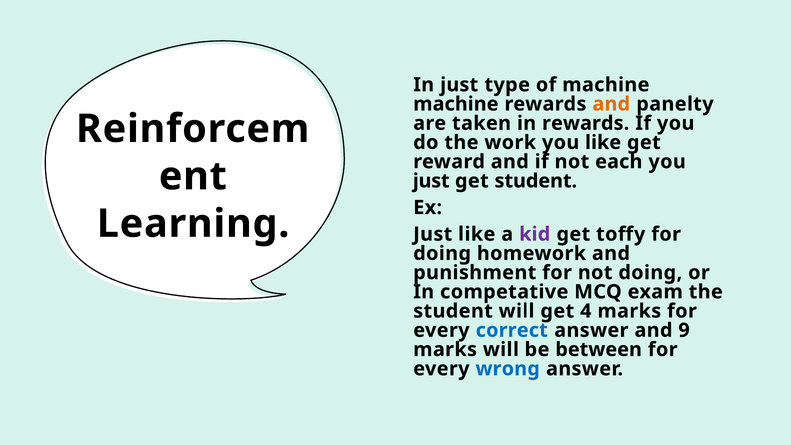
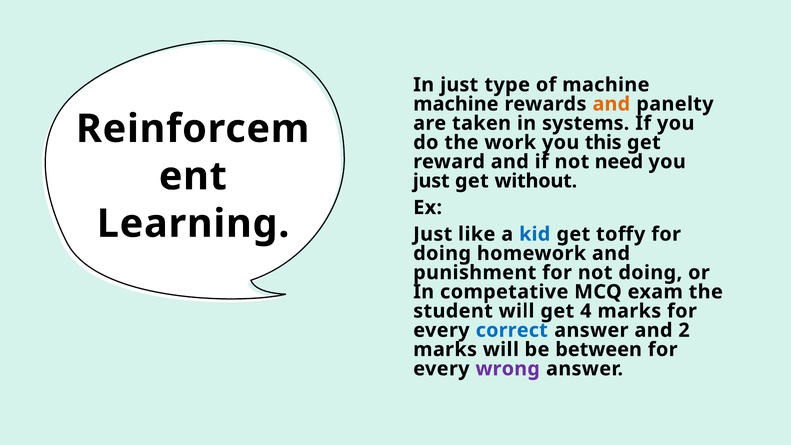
in rewards: rewards -> systems (586, 123)
you like: like -> this (603, 142)
each: each -> need (619, 162)
get student: student -> without (536, 181)
kid colour: purple -> blue (535, 234)
9: 9 -> 2 (684, 330)
wrong colour: blue -> purple (508, 369)
